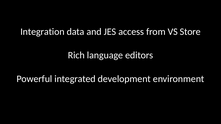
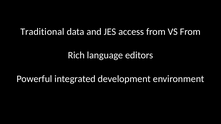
Integration: Integration -> Traditional (42, 32)
VS Store: Store -> From (190, 32)
